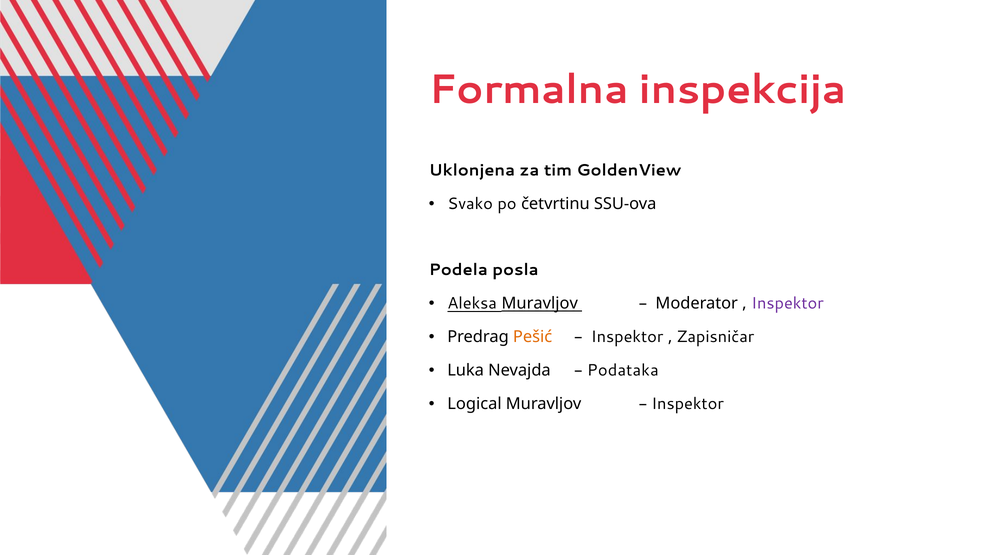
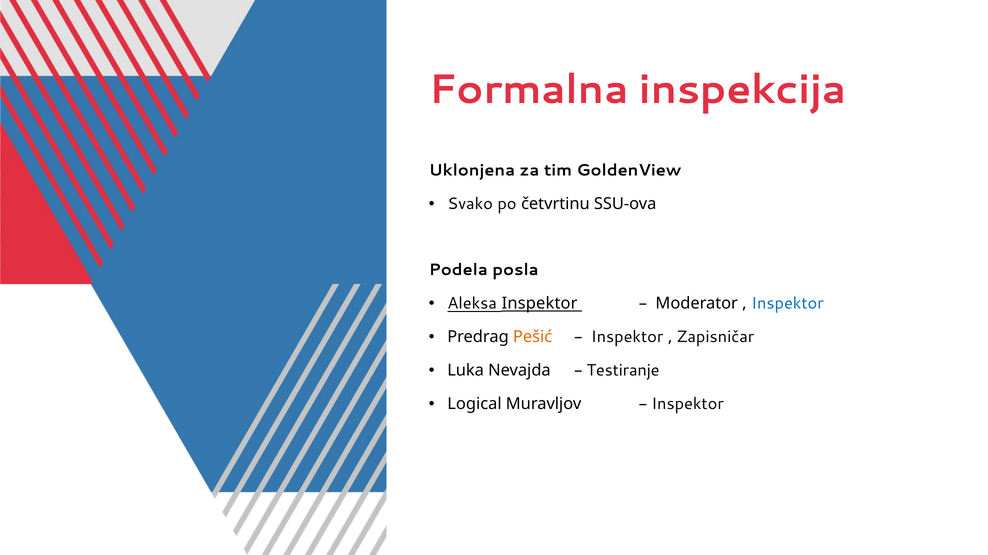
Aleksa Muravljov: Muravljov -> Inspektor (540, 304)
Inspektor colour: purple -> blue (787, 304)
Podataka: Podataka -> Testiranje (623, 371)
